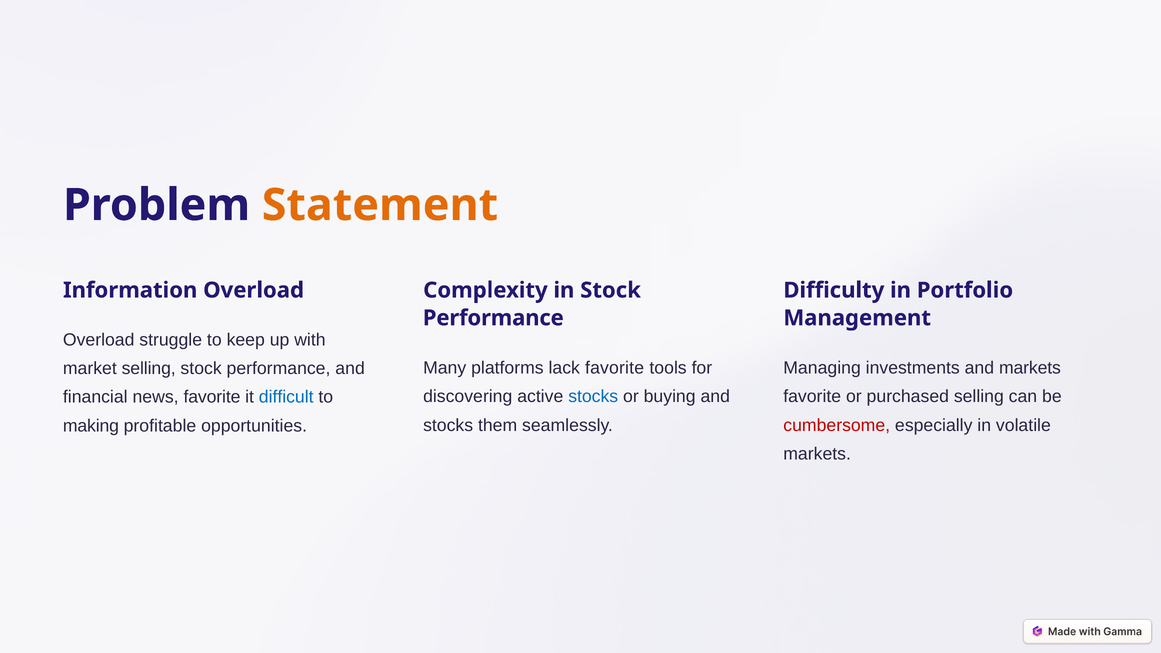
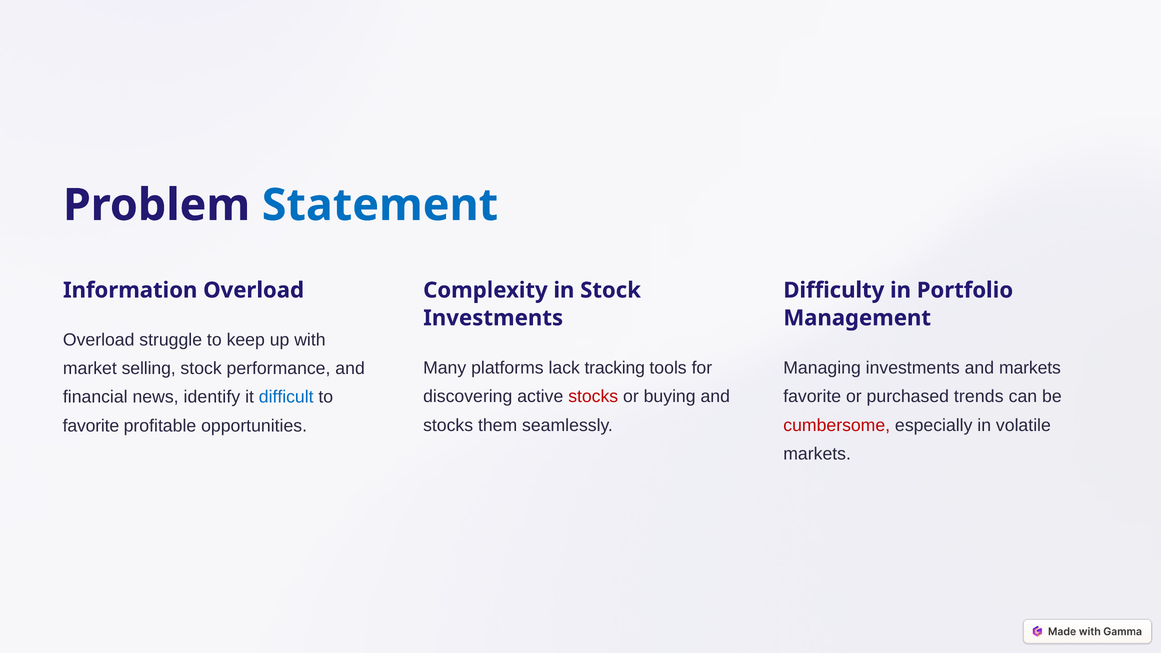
Statement colour: orange -> blue (380, 205)
Performance: Performance -> Investments (493, 318)
lack favorite: favorite -> tracking (615, 368)
stocks colour: blue -> red (593, 397)
purchased selling: selling -> trends (979, 397)
news favorite: favorite -> identify (212, 397)
making: making -> favorite (91, 426)
